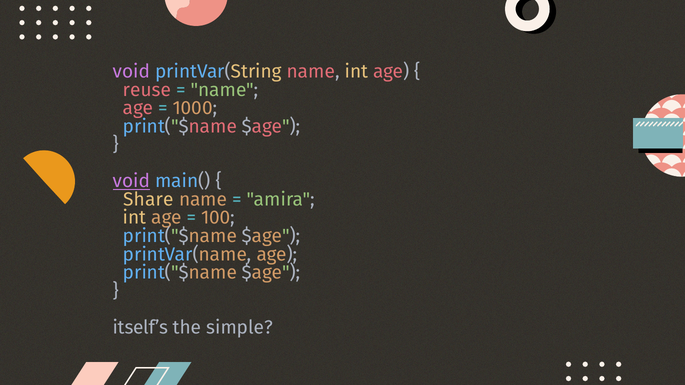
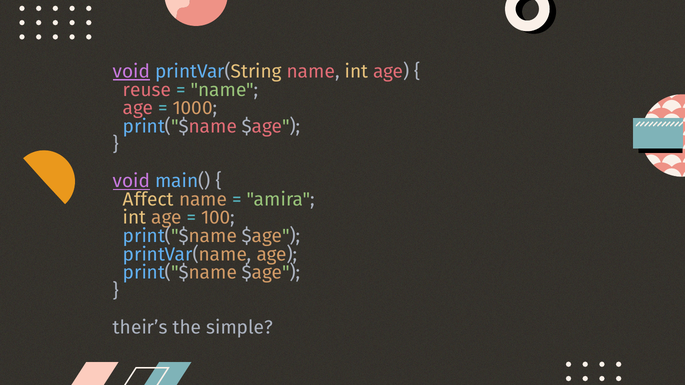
void underline: none -> present (132, 72)
Share: Share -> Affect (148, 200)
itself’s: itself’s -> their’s (140, 328)
